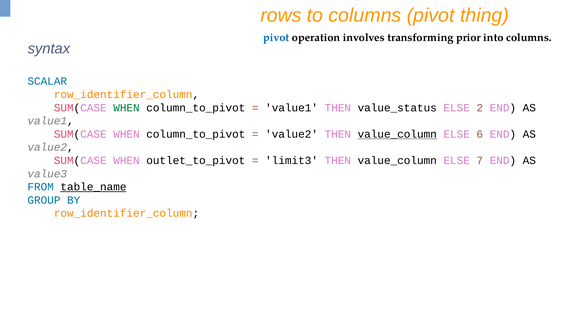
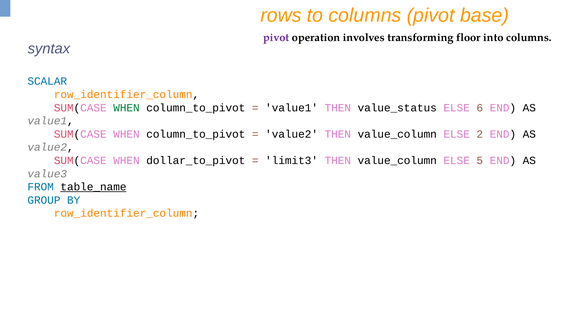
thing: thing -> base (485, 15)
pivot colour: blue -> purple (276, 37)
prior: prior -> floor (468, 37)
2: 2 -> 6 (480, 108)
value_column underline: present -> none (397, 134)
6: 6 -> 2 (480, 134)
outlet_to_pivot: outlet_to_pivot -> dollar_to_pivot (196, 161)
7: 7 -> 5 (480, 161)
